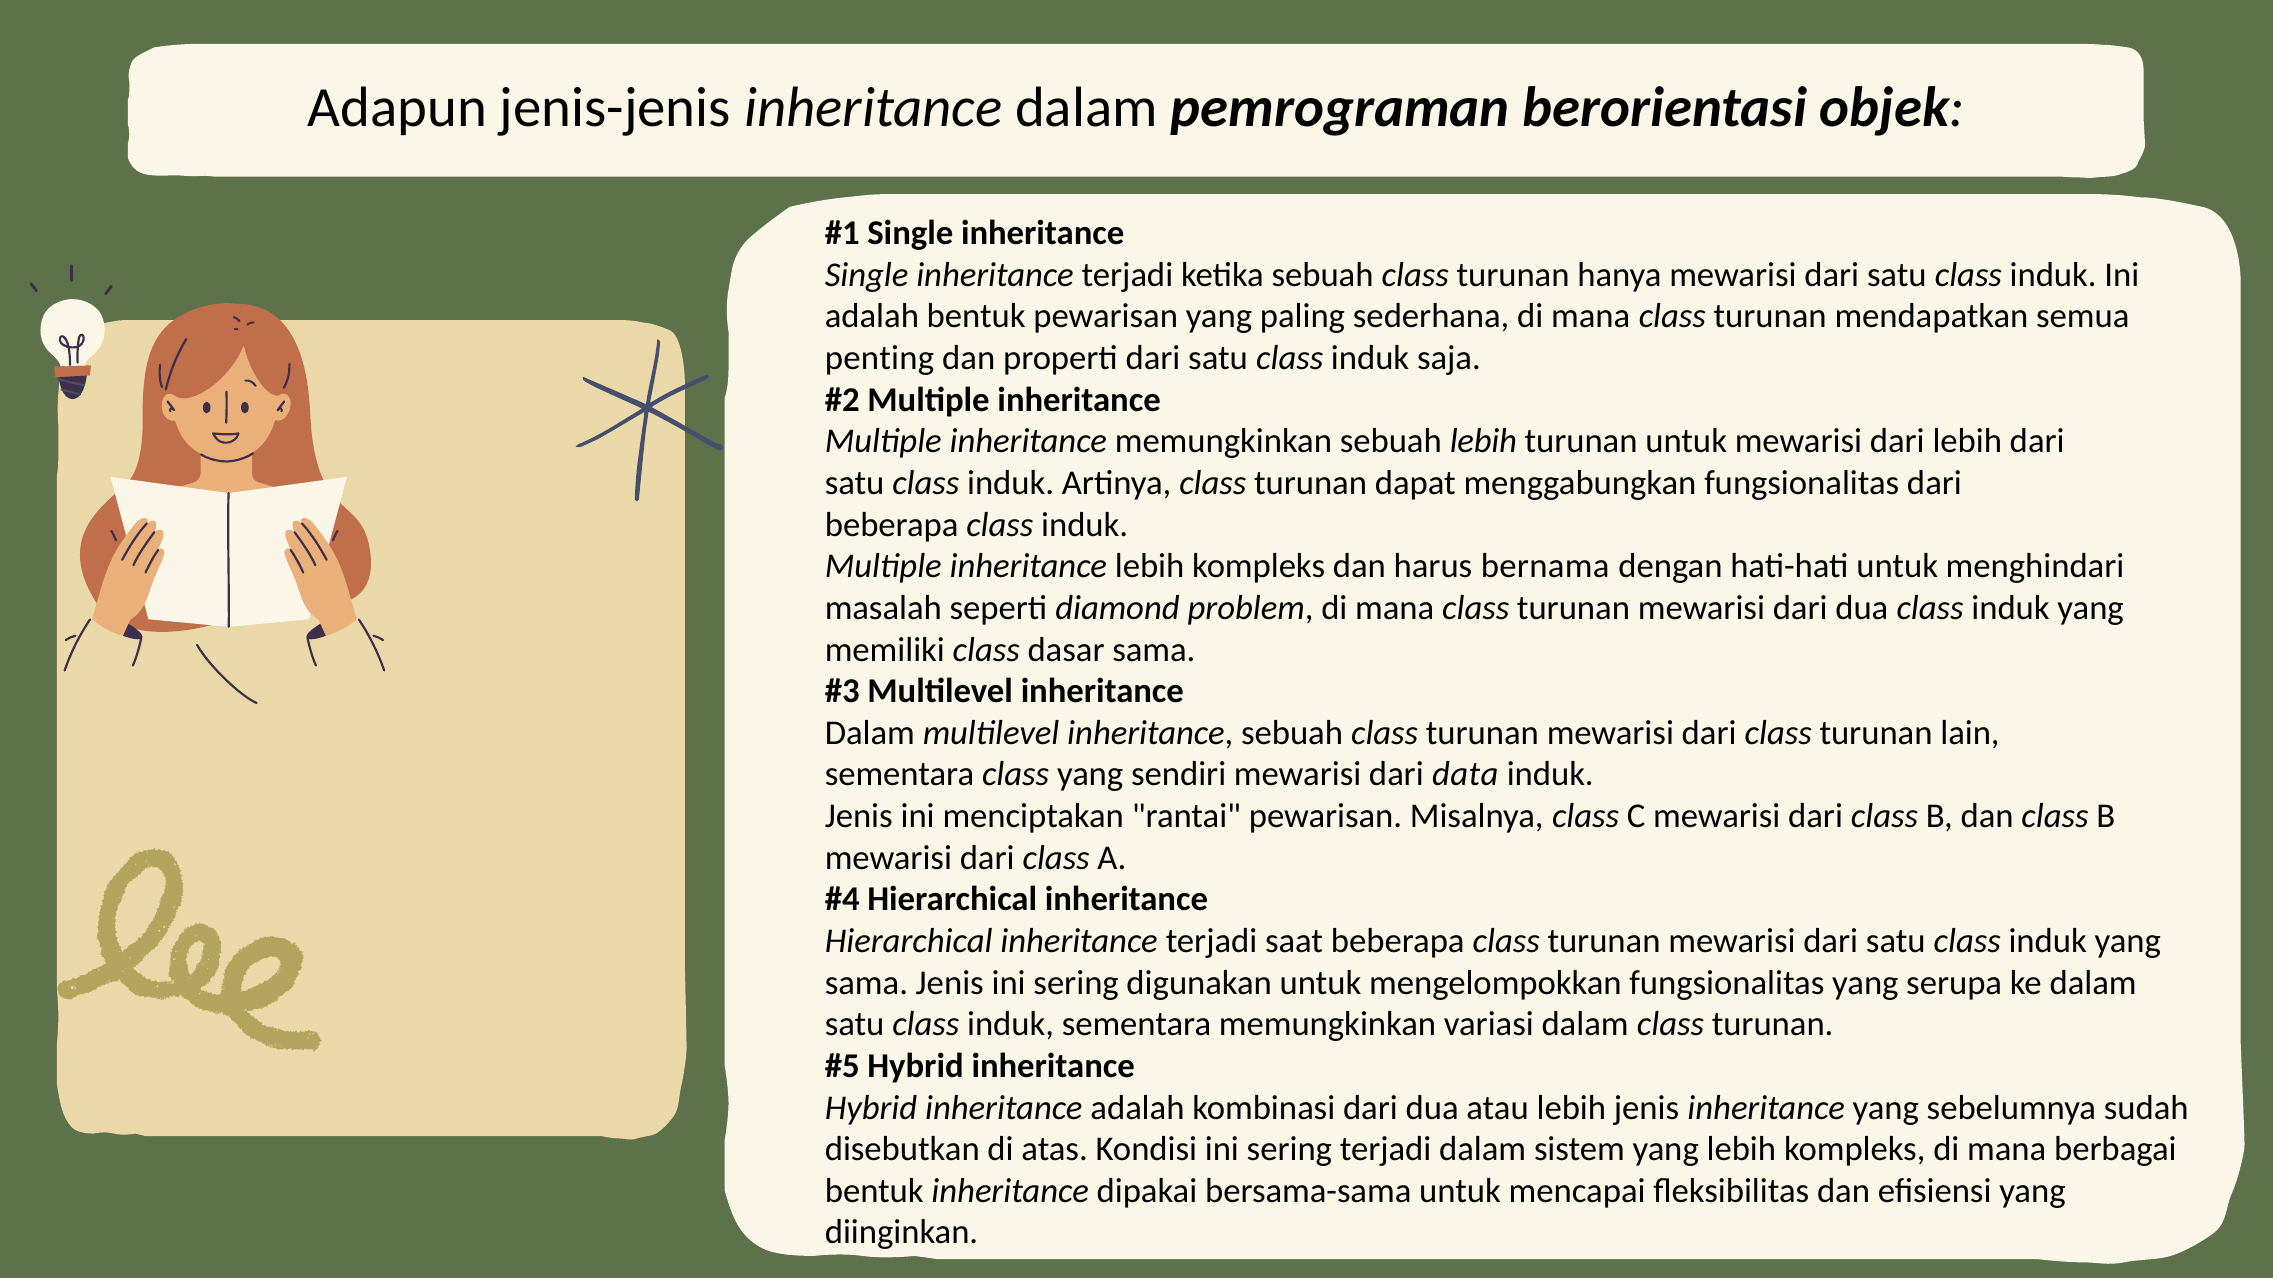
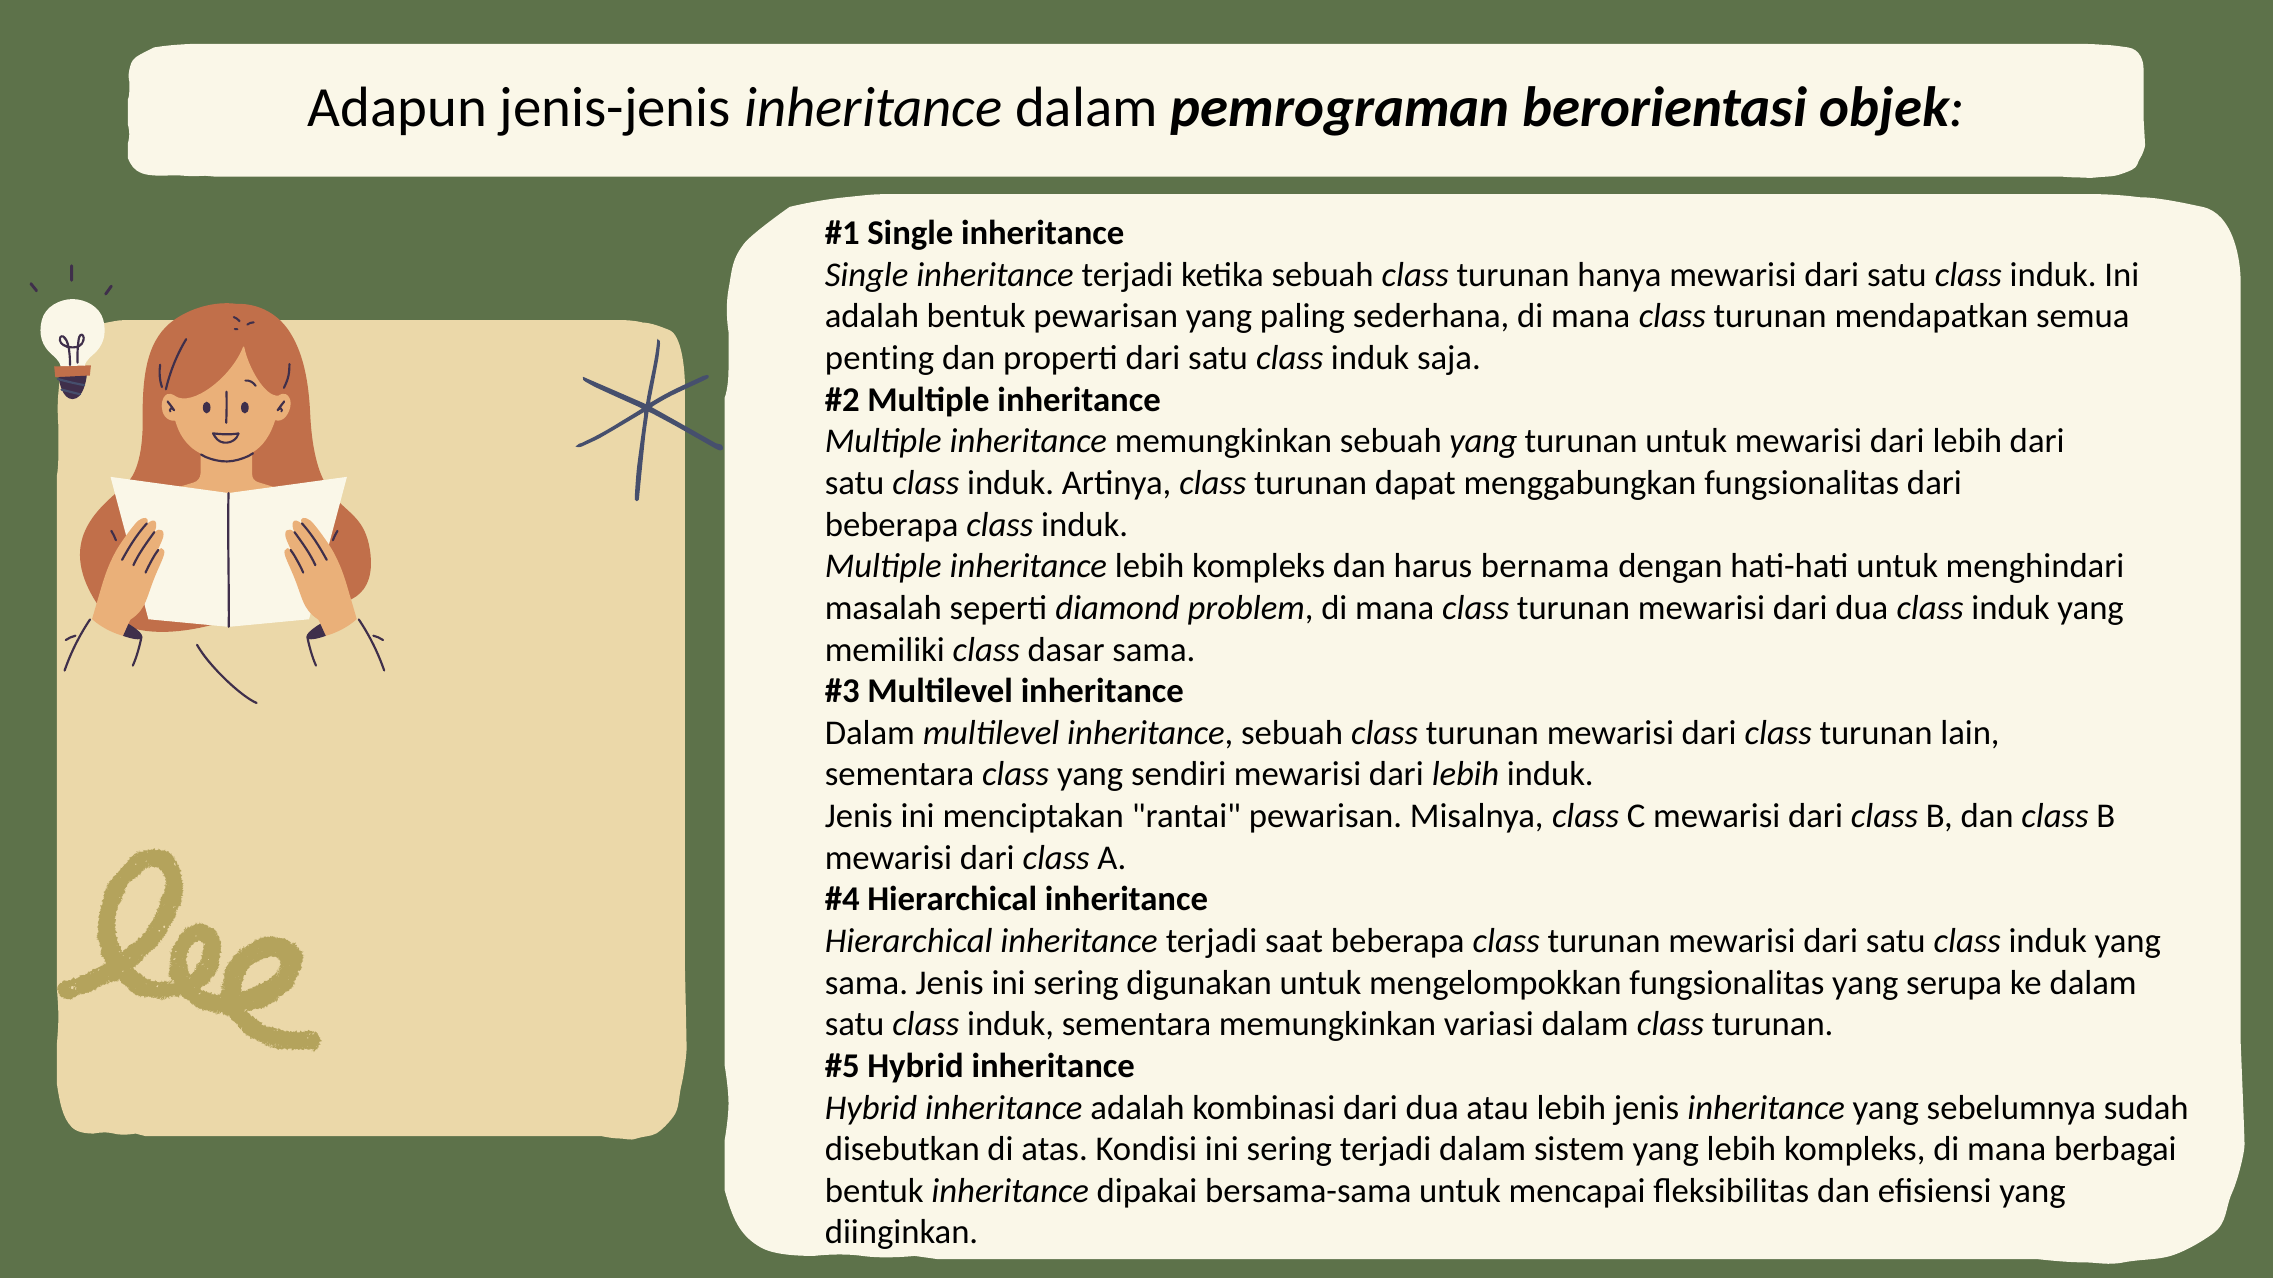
sebuah lebih: lebih -> yang (1483, 442)
sendiri mewarisi dari data: data -> lebih (1466, 775)
